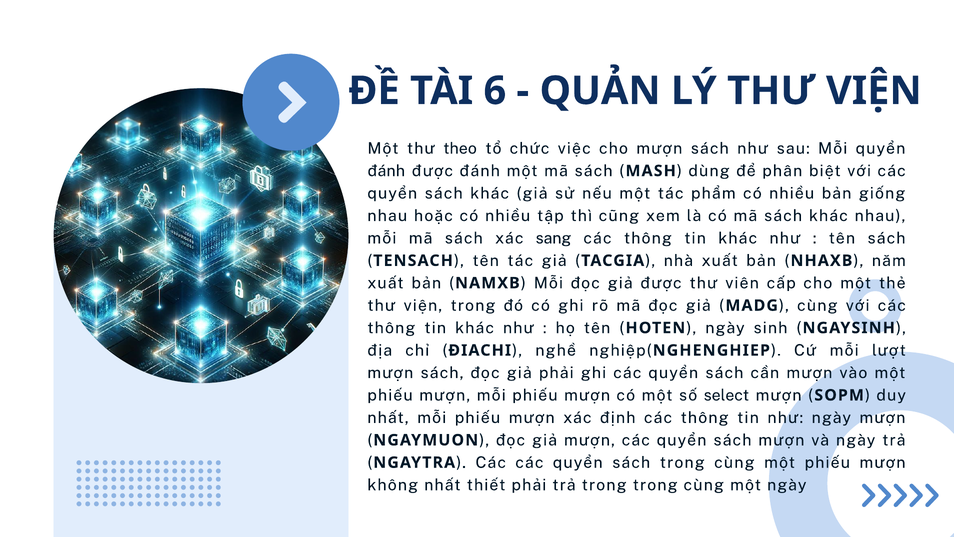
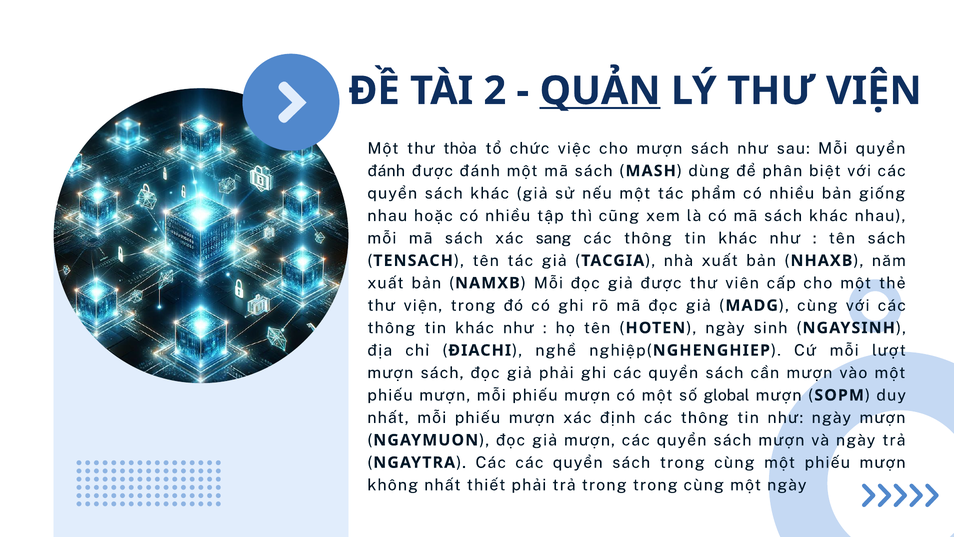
6: 6 -> 2 (495, 91)
QUẢN underline: none -> present (600, 91)
theo: theo -> thỏa (460, 148)
select: select -> global (726, 395)
